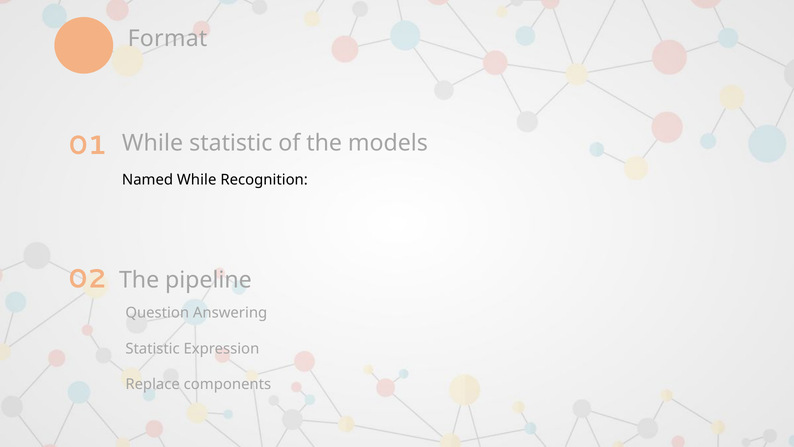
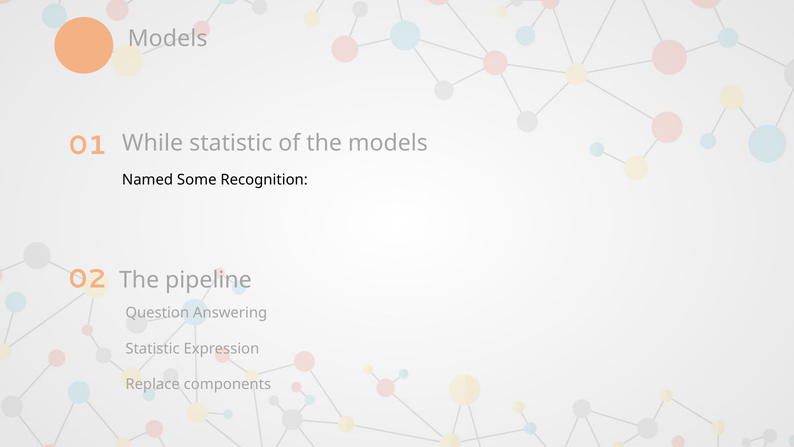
Format: Format -> Models (168, 39)
Named While: While -> Some (197, 179)
